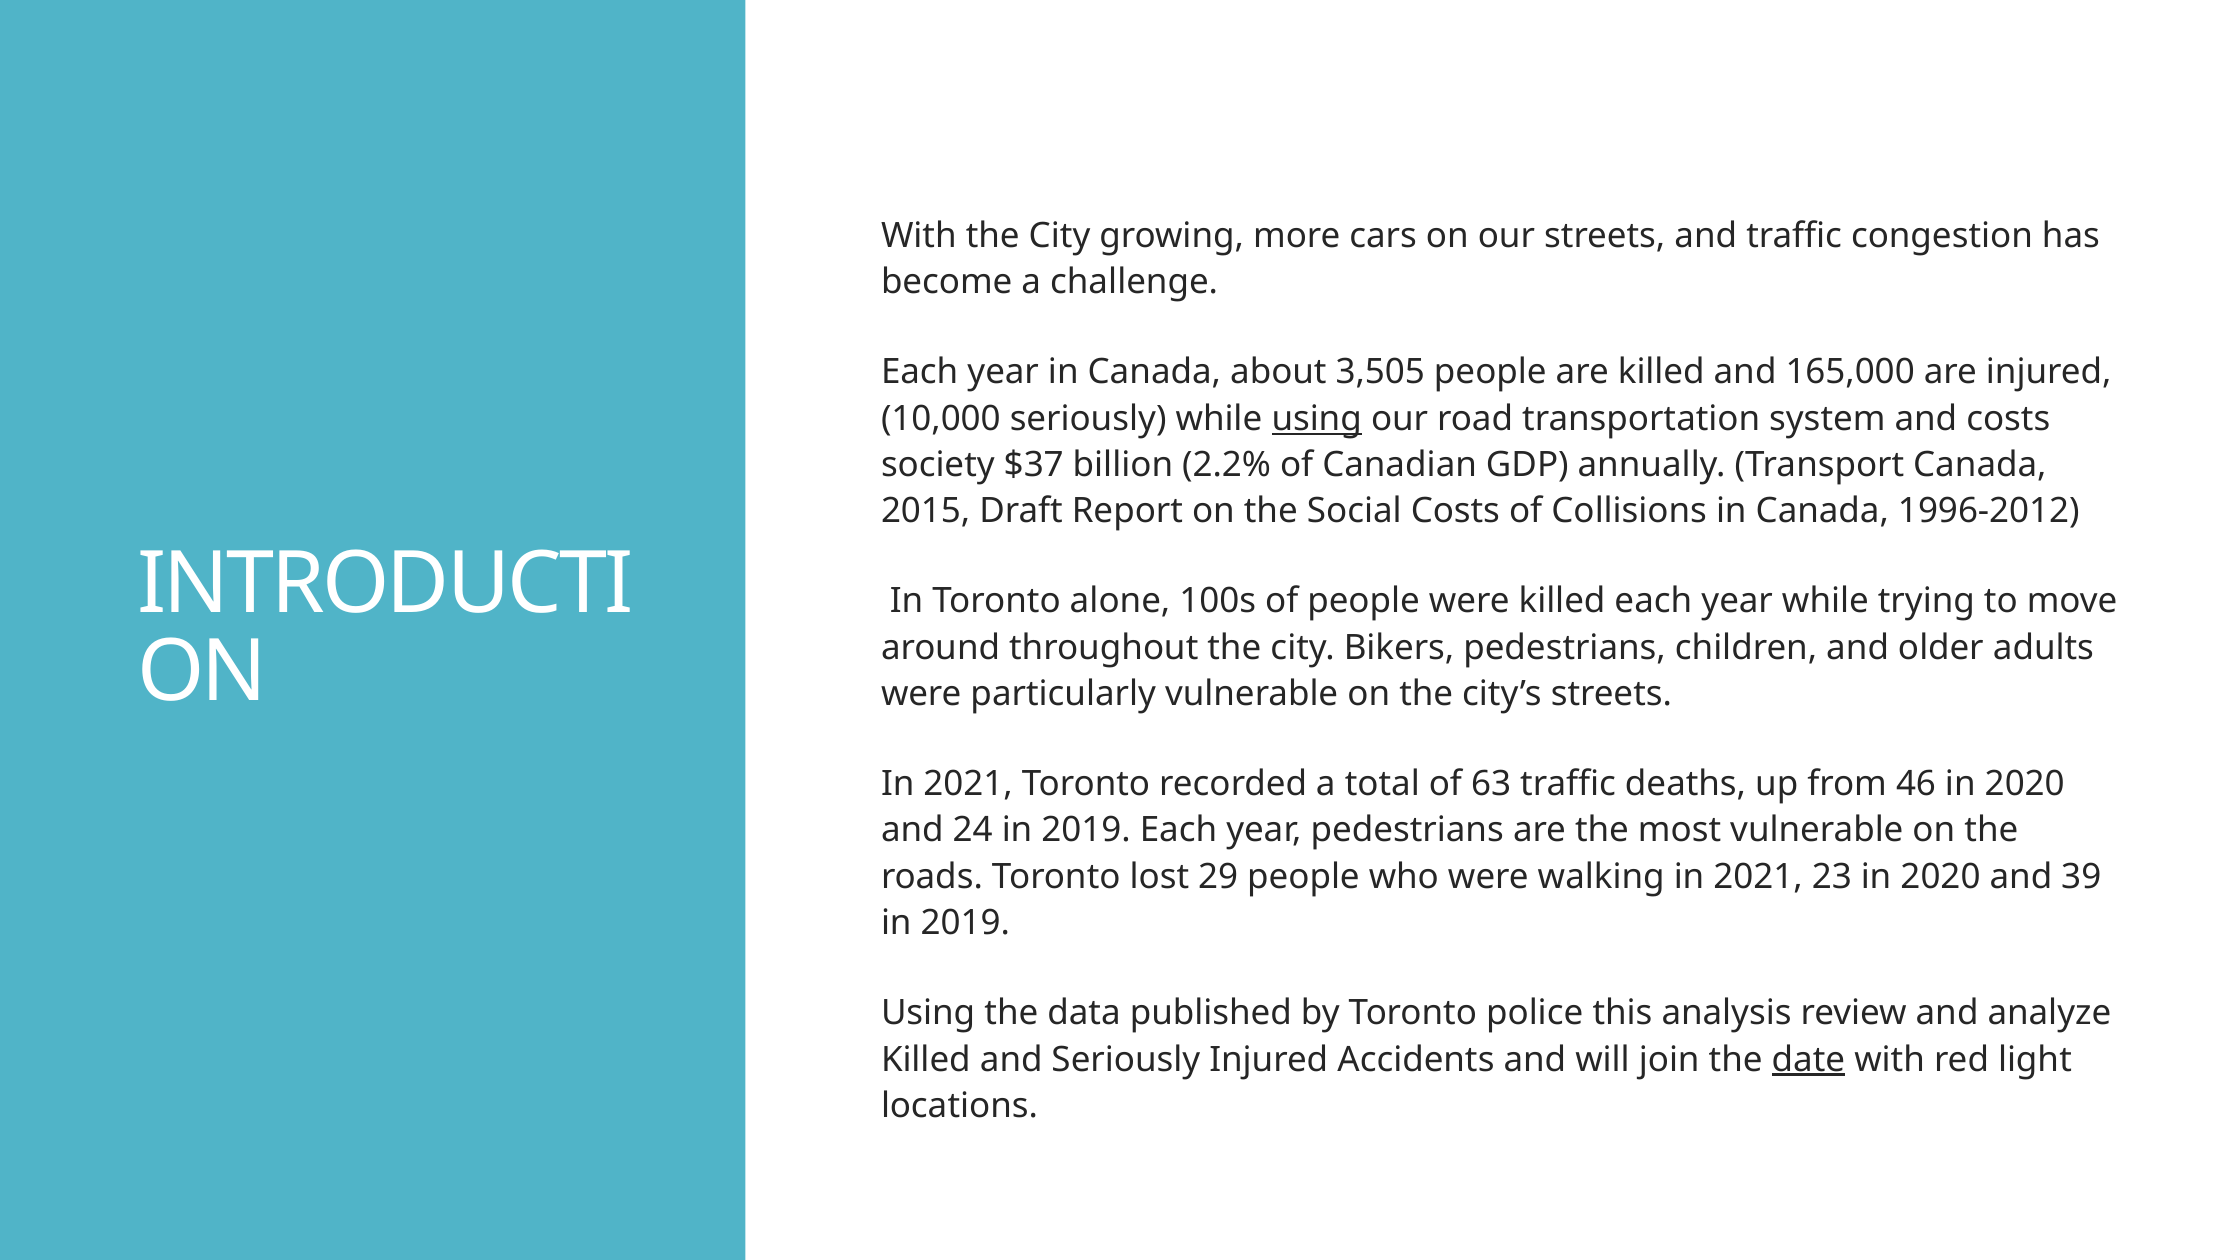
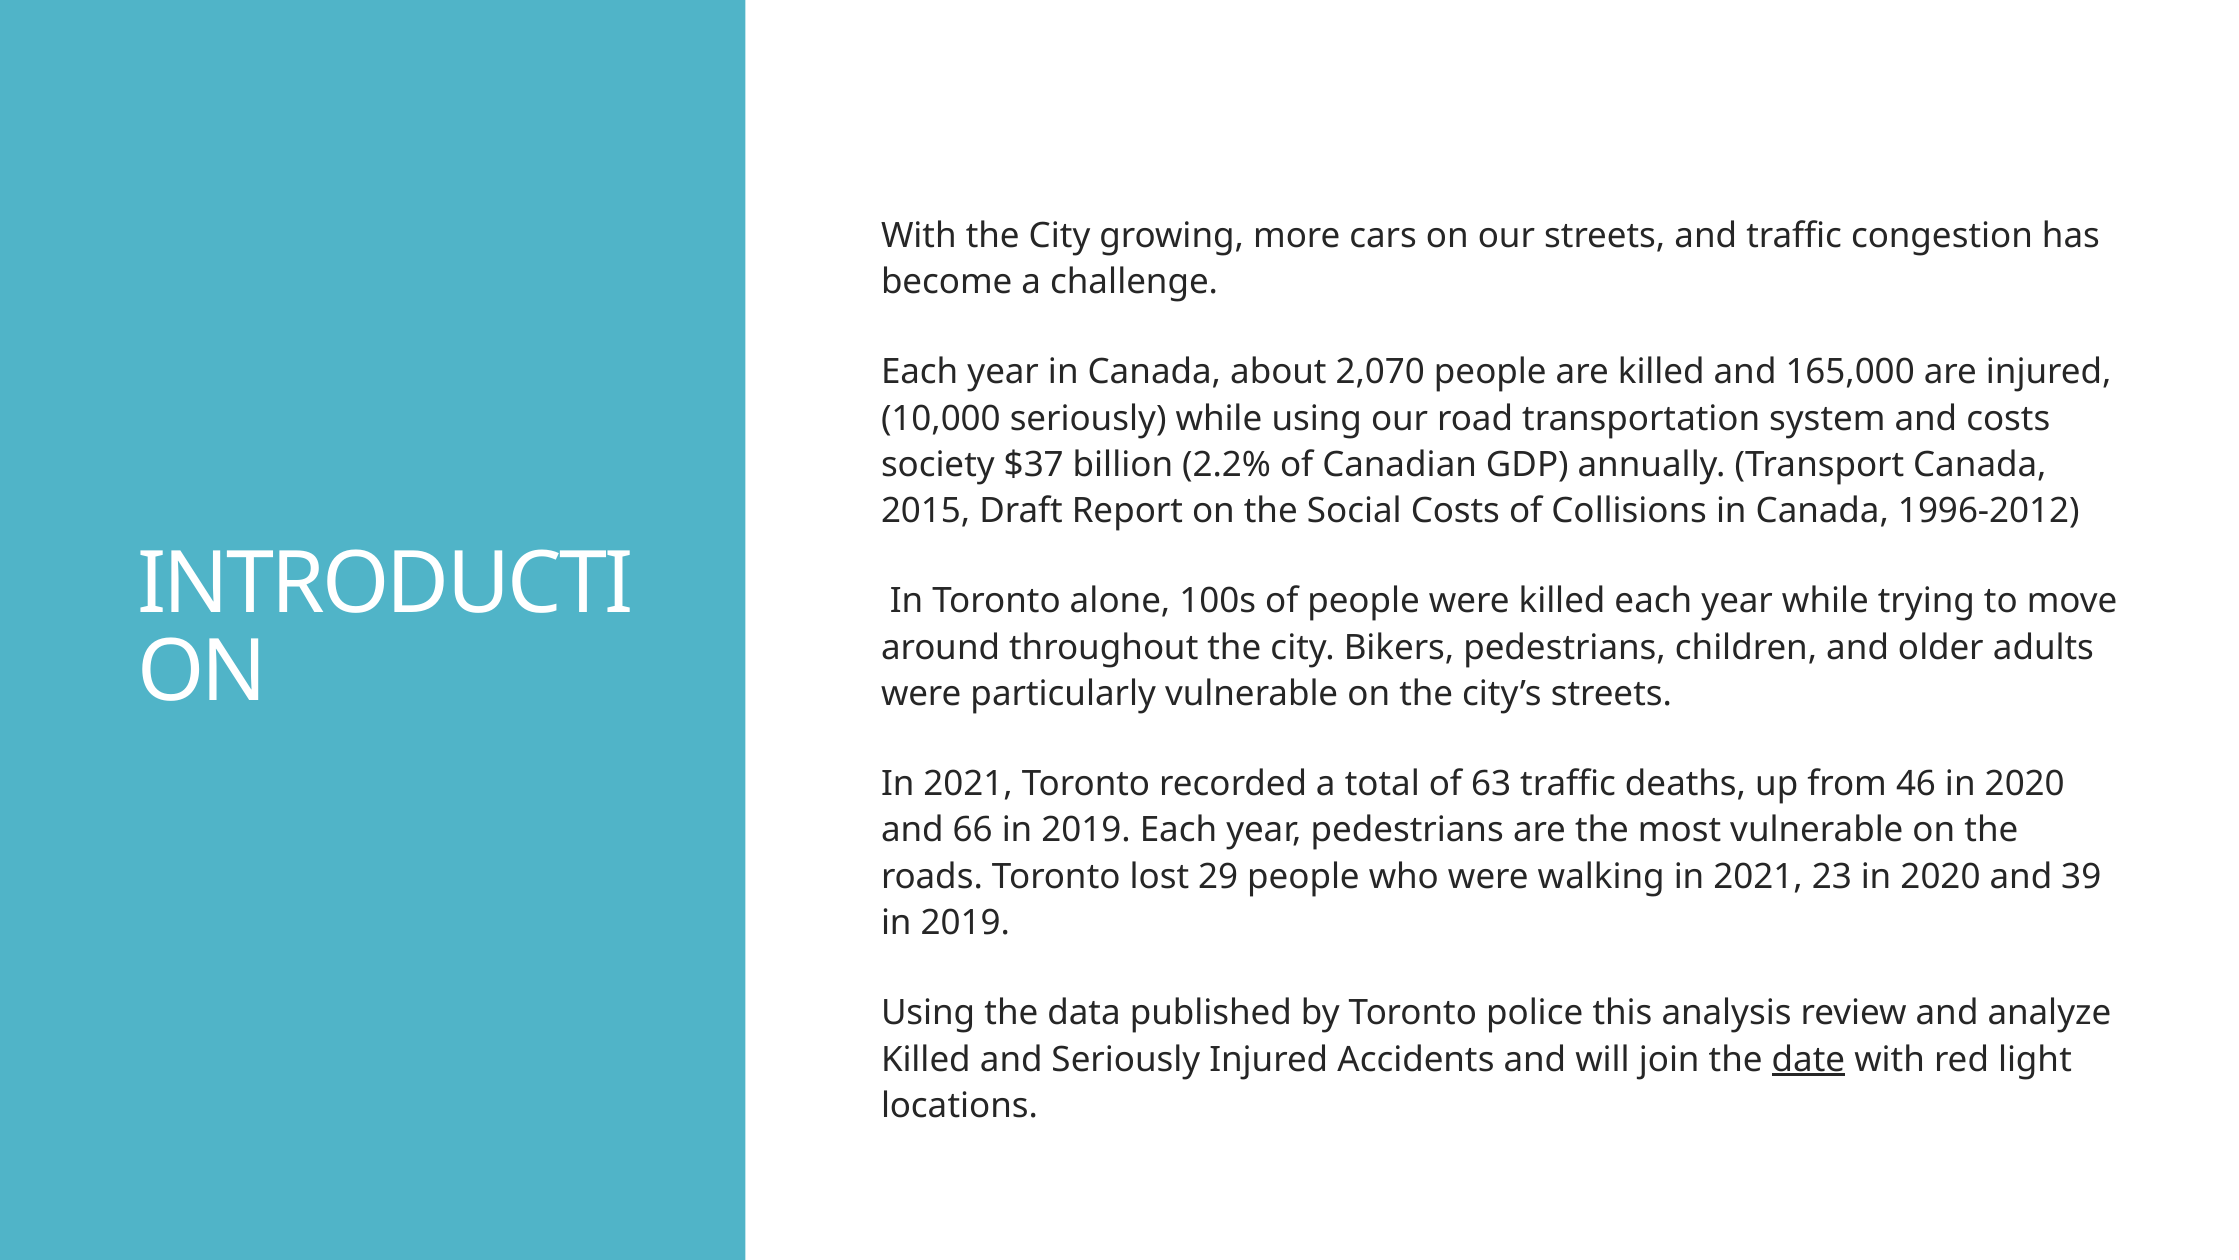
3,505: 3,505 -> 2,070 (1380, 372)
using underline: present -> none (1317, 418)
24: 24 -> 66 (973, 830)
